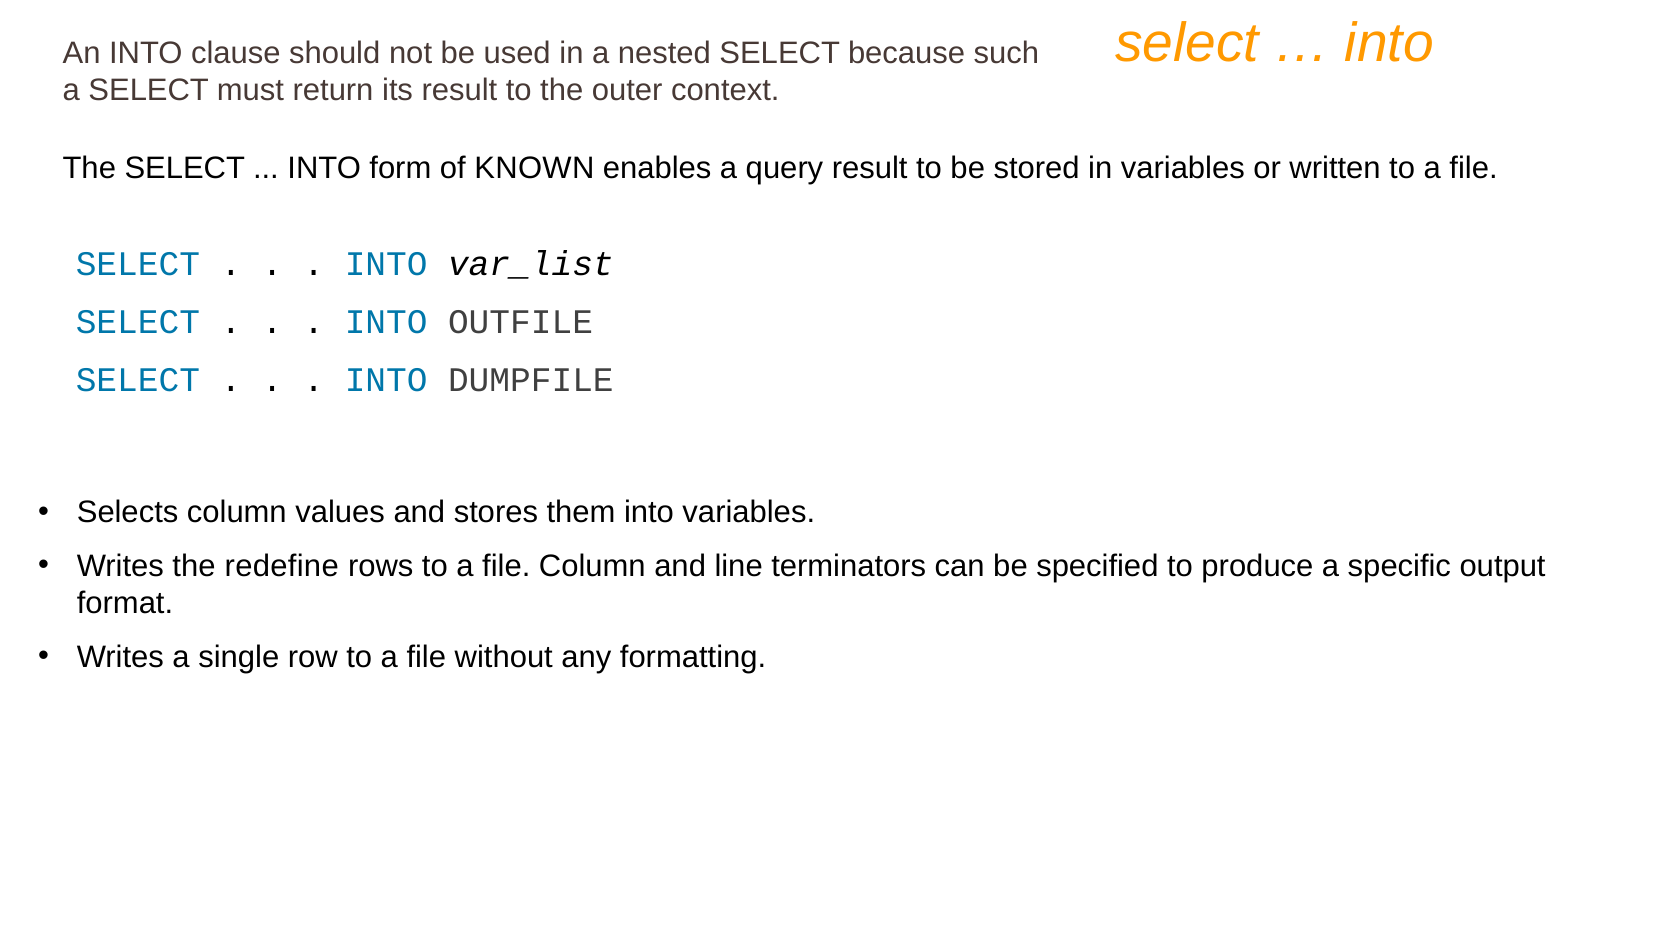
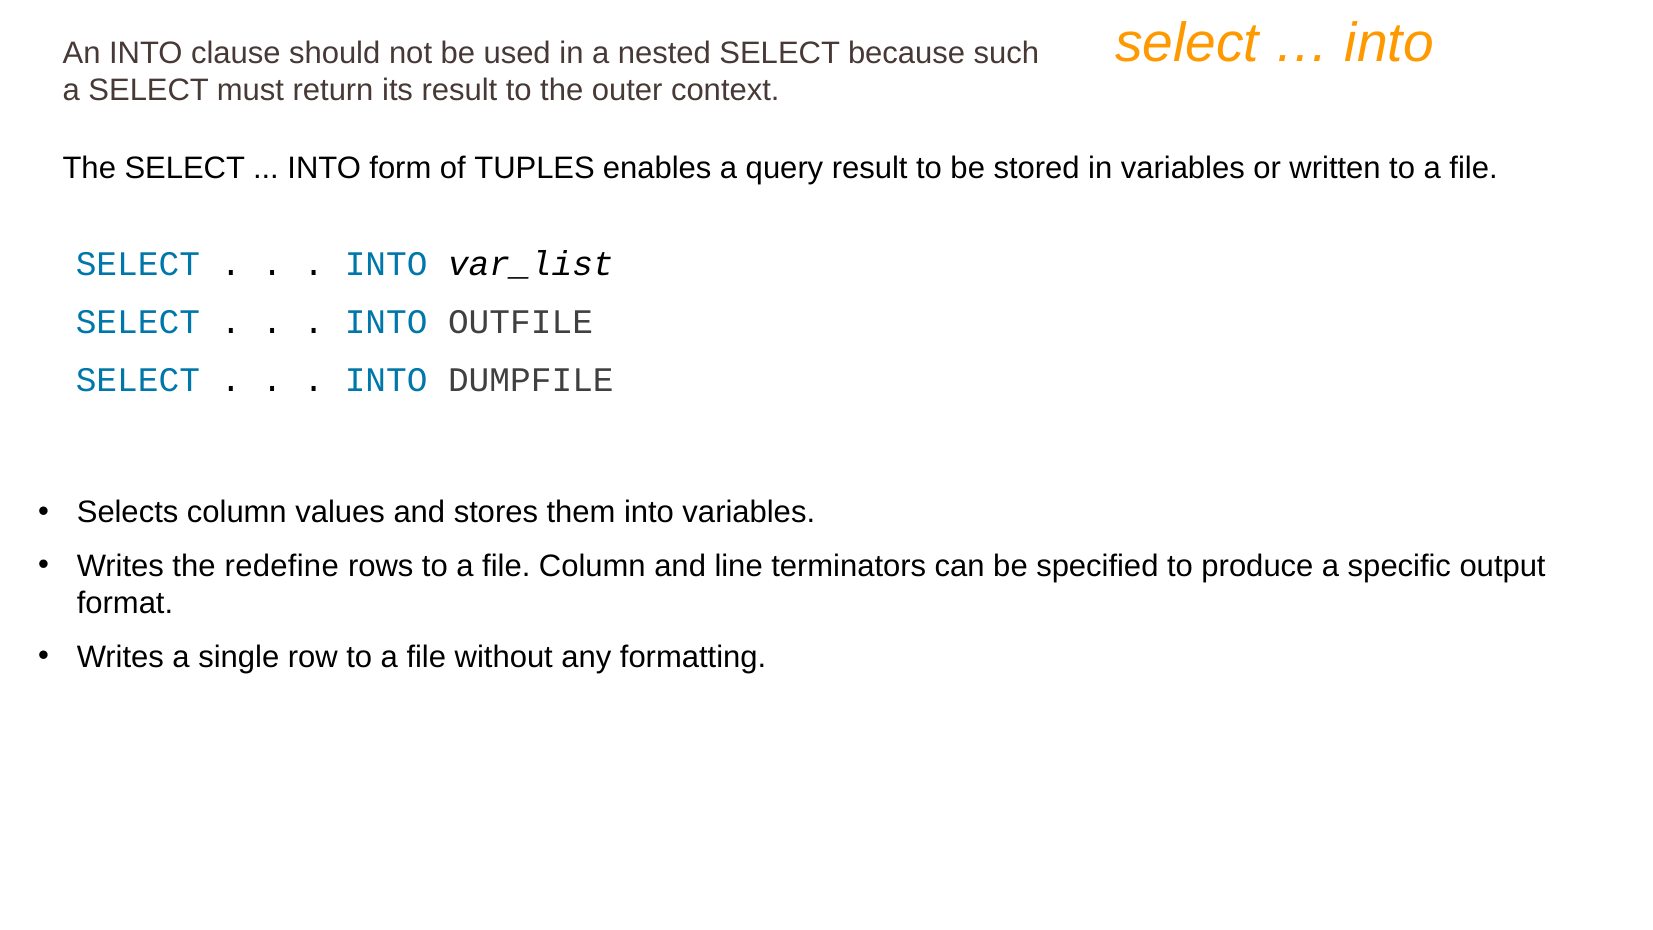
KNOWN: KNOWN -> TUPLES (535, 168)
